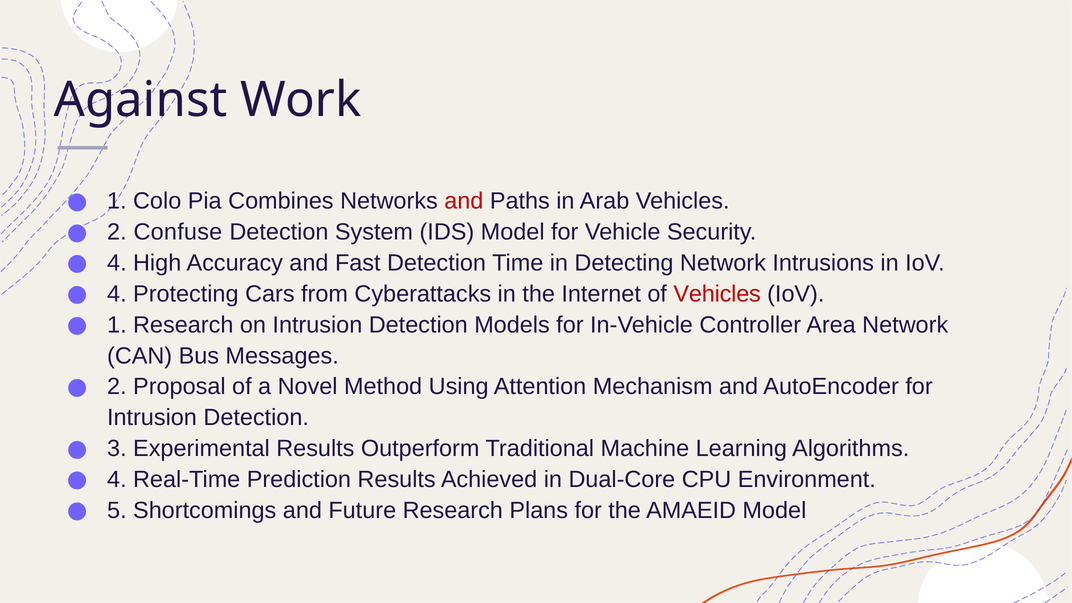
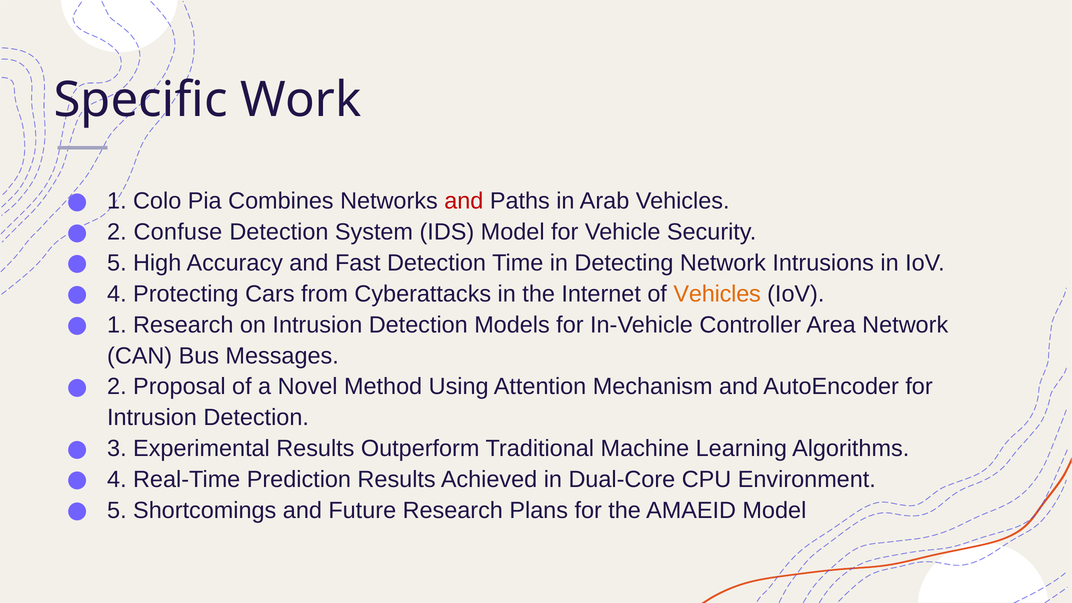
Against: Against -> Specific (141, 100)
4: 4 -> 5 (117, 263)
Vehicles colour: red -> orange (717, 294)
